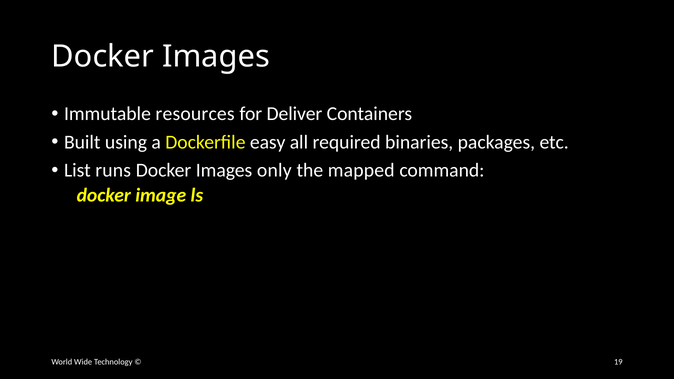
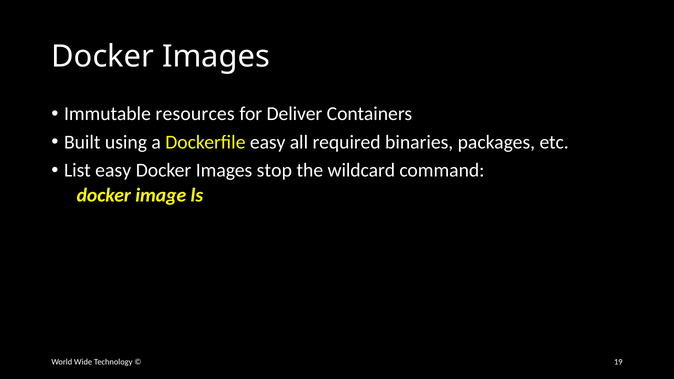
List runs: runs -> easy (113, 170)
only: only -> stop (274, 170)
mapped: mapped -> wildcard (361, 170)
